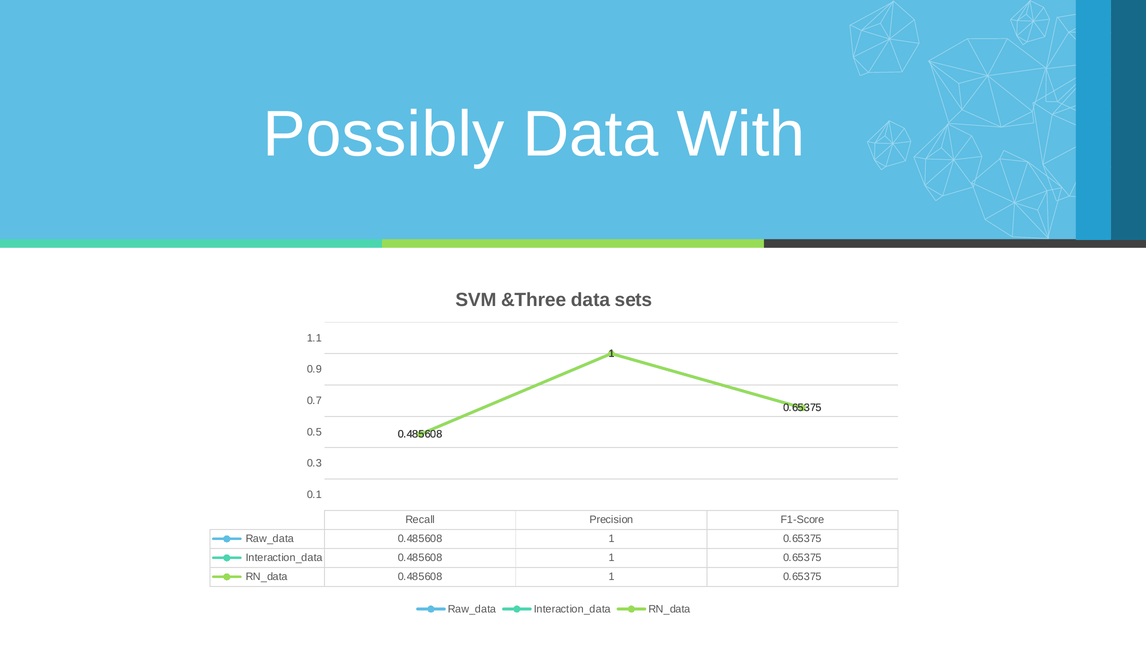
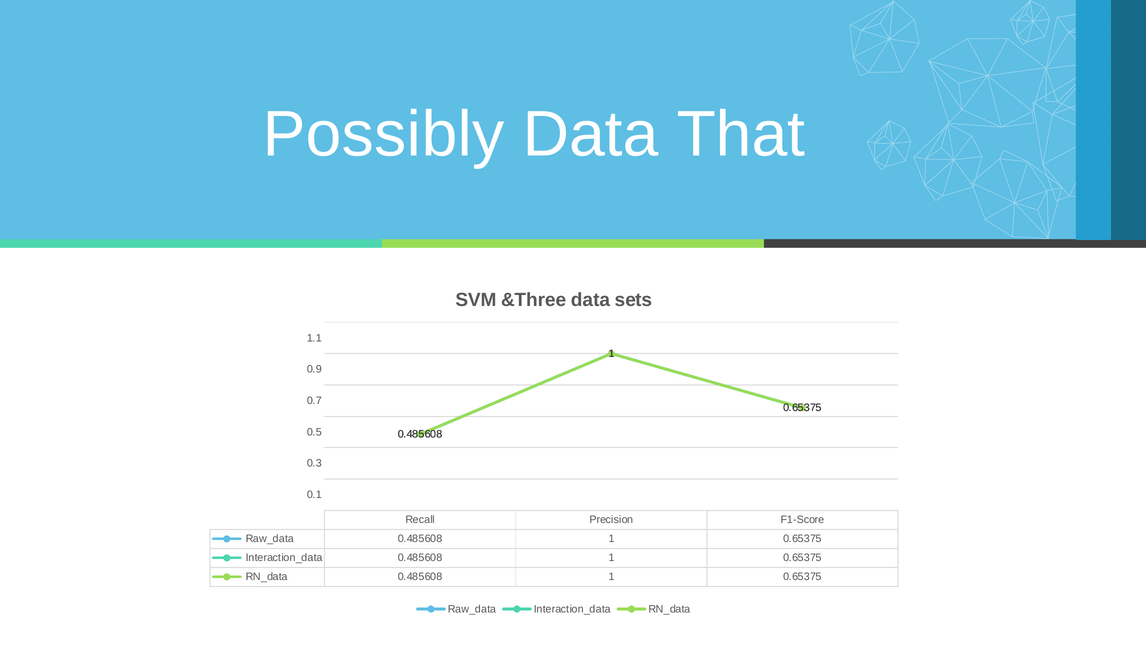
With: With -> That (741, 134)
